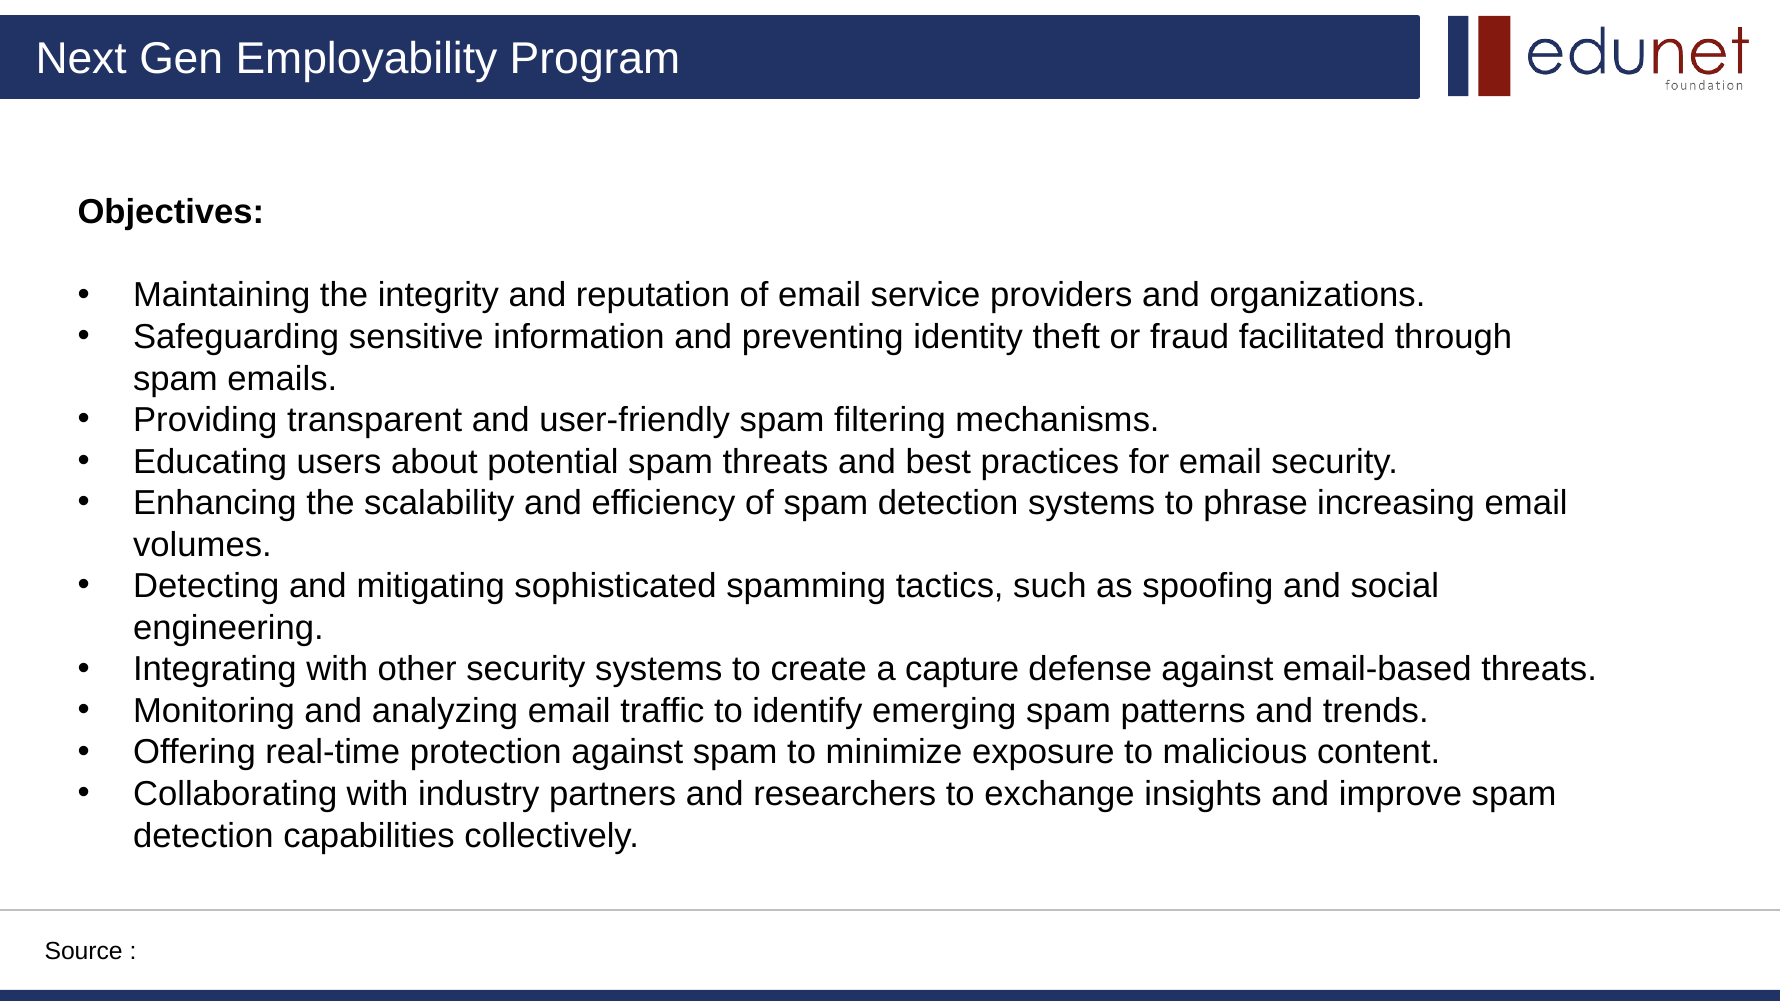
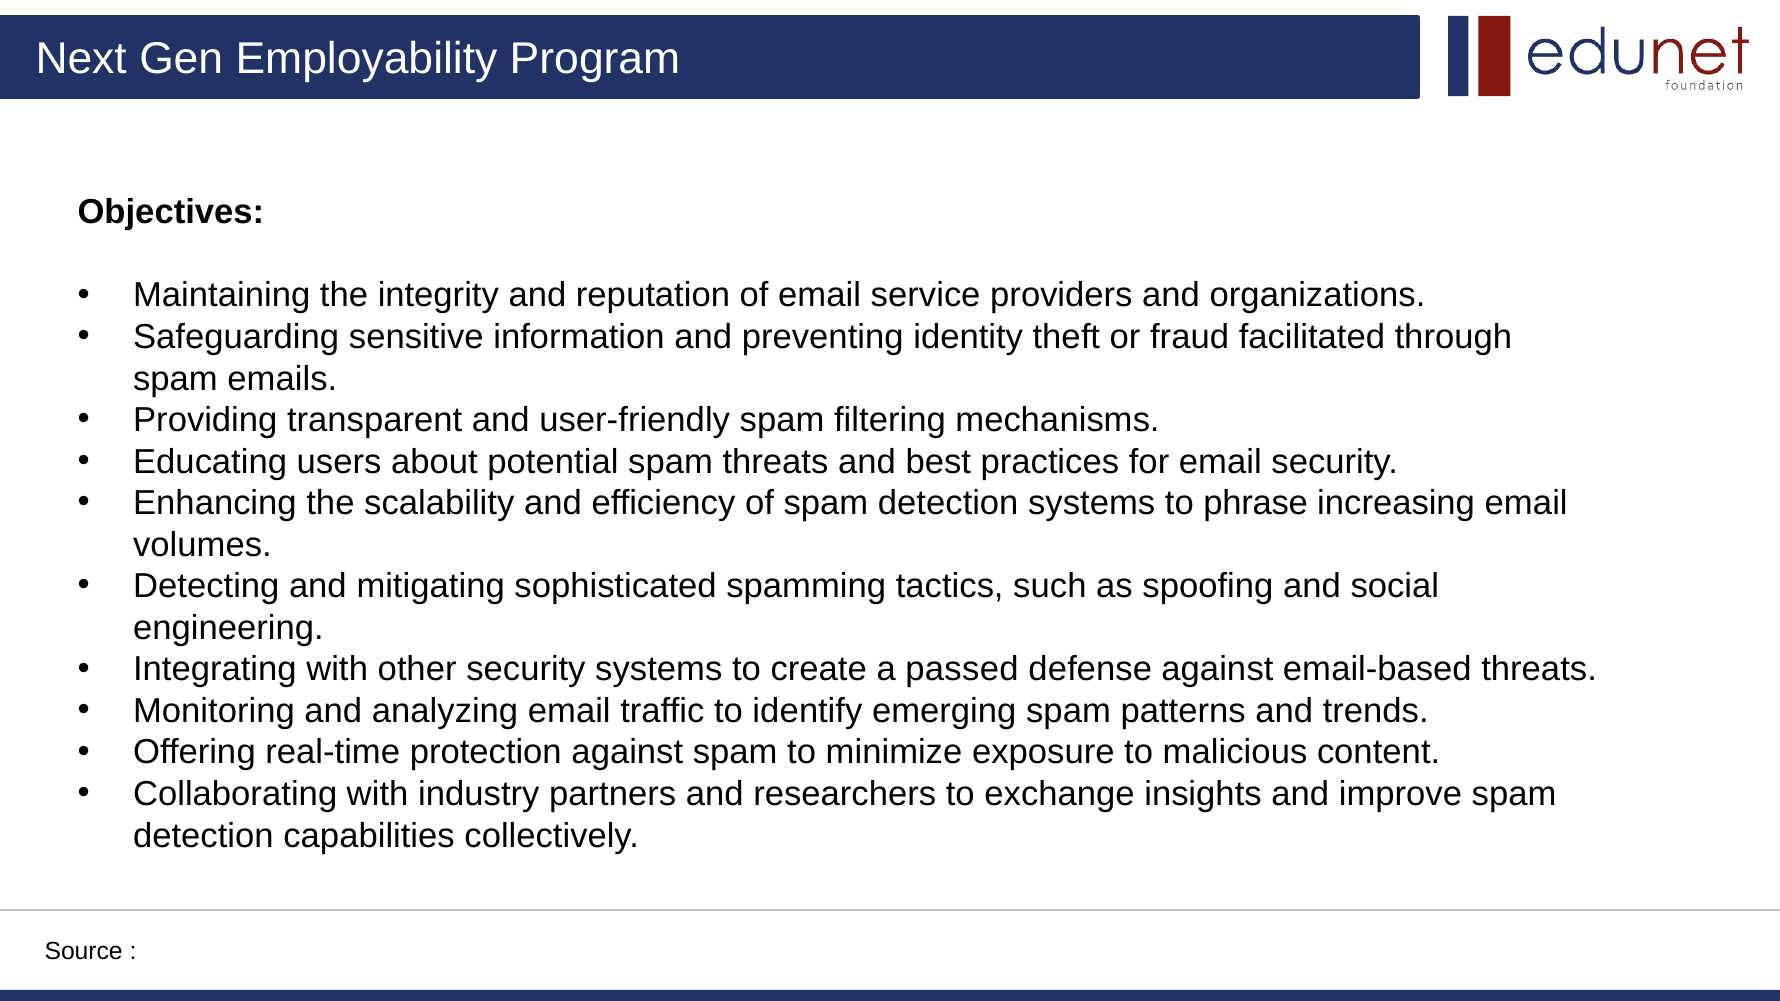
capture: capture -> passed (962, 670)
